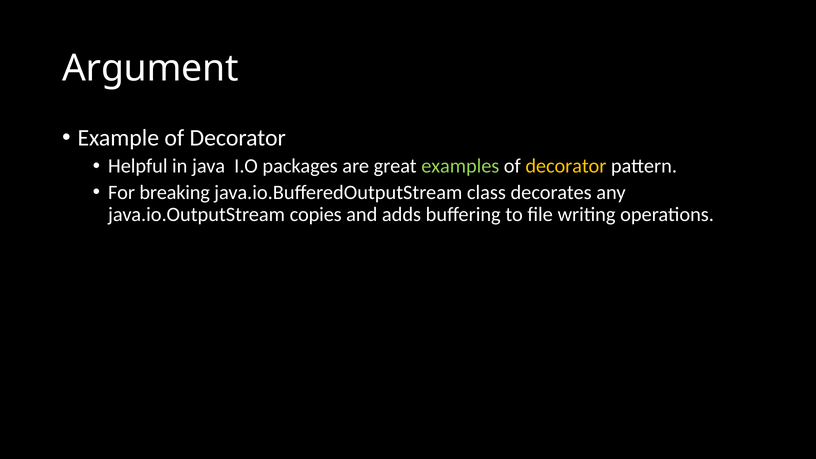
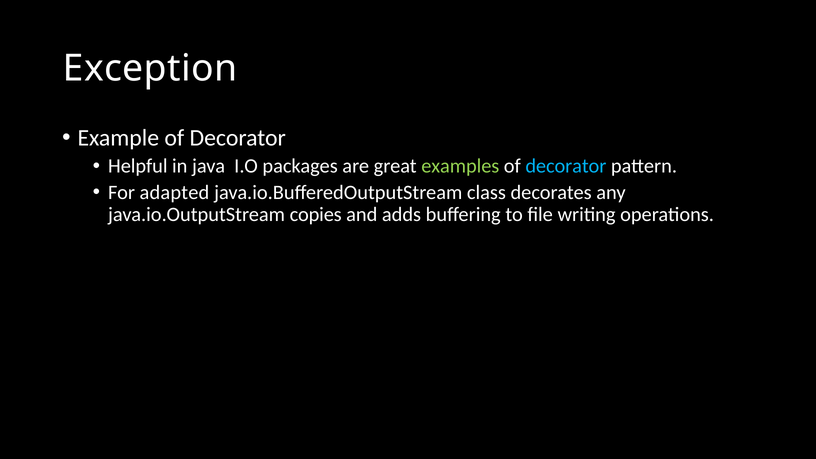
Argument: Argument -> Exception (150, 69)
decorator colour: yellow -> light blue (566, 166)
breaking: breaking -> adapted (174, 192)
